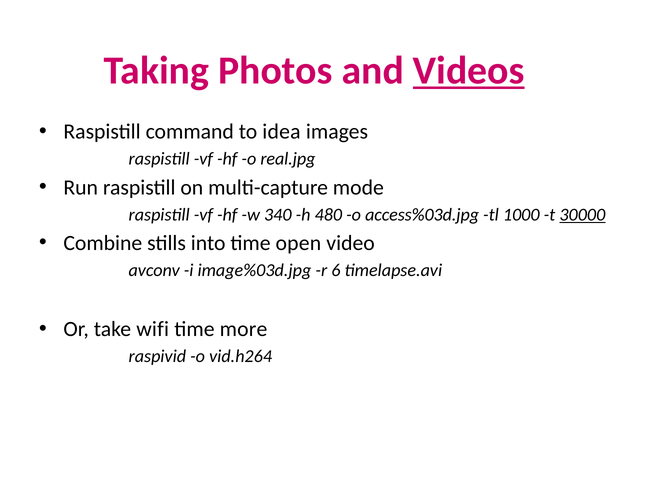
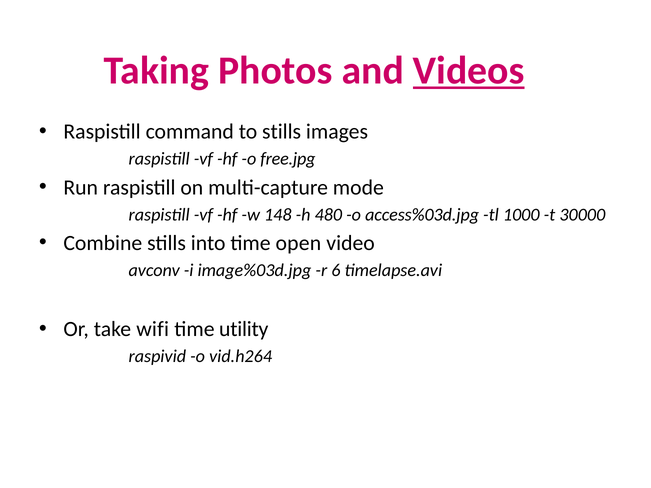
to idea: idea -> stills (282, 132)
real.jpg: real.jpg -> free.jpg (288, 159)
340: 340 -> 148 (278, 215)
30000 underline: present -> none (582, 215)
more: more -> utility (244, 329)
